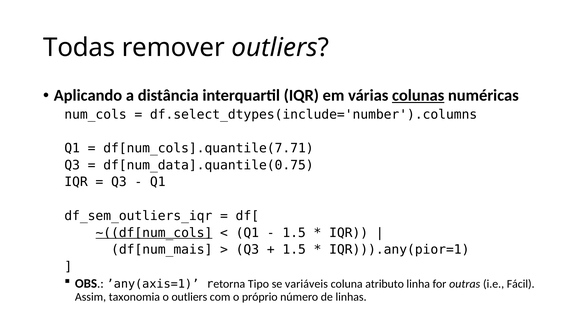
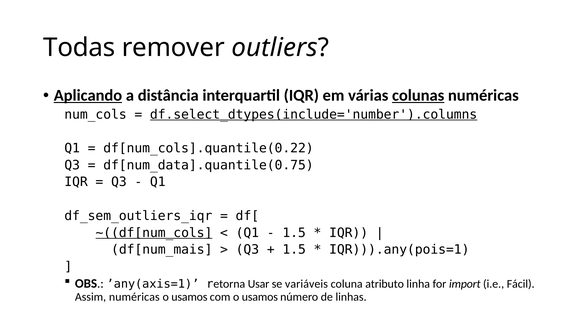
Aplicando underline: none -> present (88, 96)
df.select_dtypes(include='number').columns underline: none -> present (314, 115)
df[num_cols].quantile(7.71: df[num_cols].quantile(7.71 -> df[num_cols].quantile(0.22 (208, 148)
IQR))).any(pior=1: IQR))).any(pior=1 -> IQR))).any(pois=1 (399, 250)
Tipo: Tipo -> Usar (259, 284)
outras: outras -> import (465, 284)
Assim taxonomia: taxonomia -> numéricas (134, 297)
outliers: outliers -> usamos (189, 297)
com o próprio: próprio -> usamos (260, 297)
